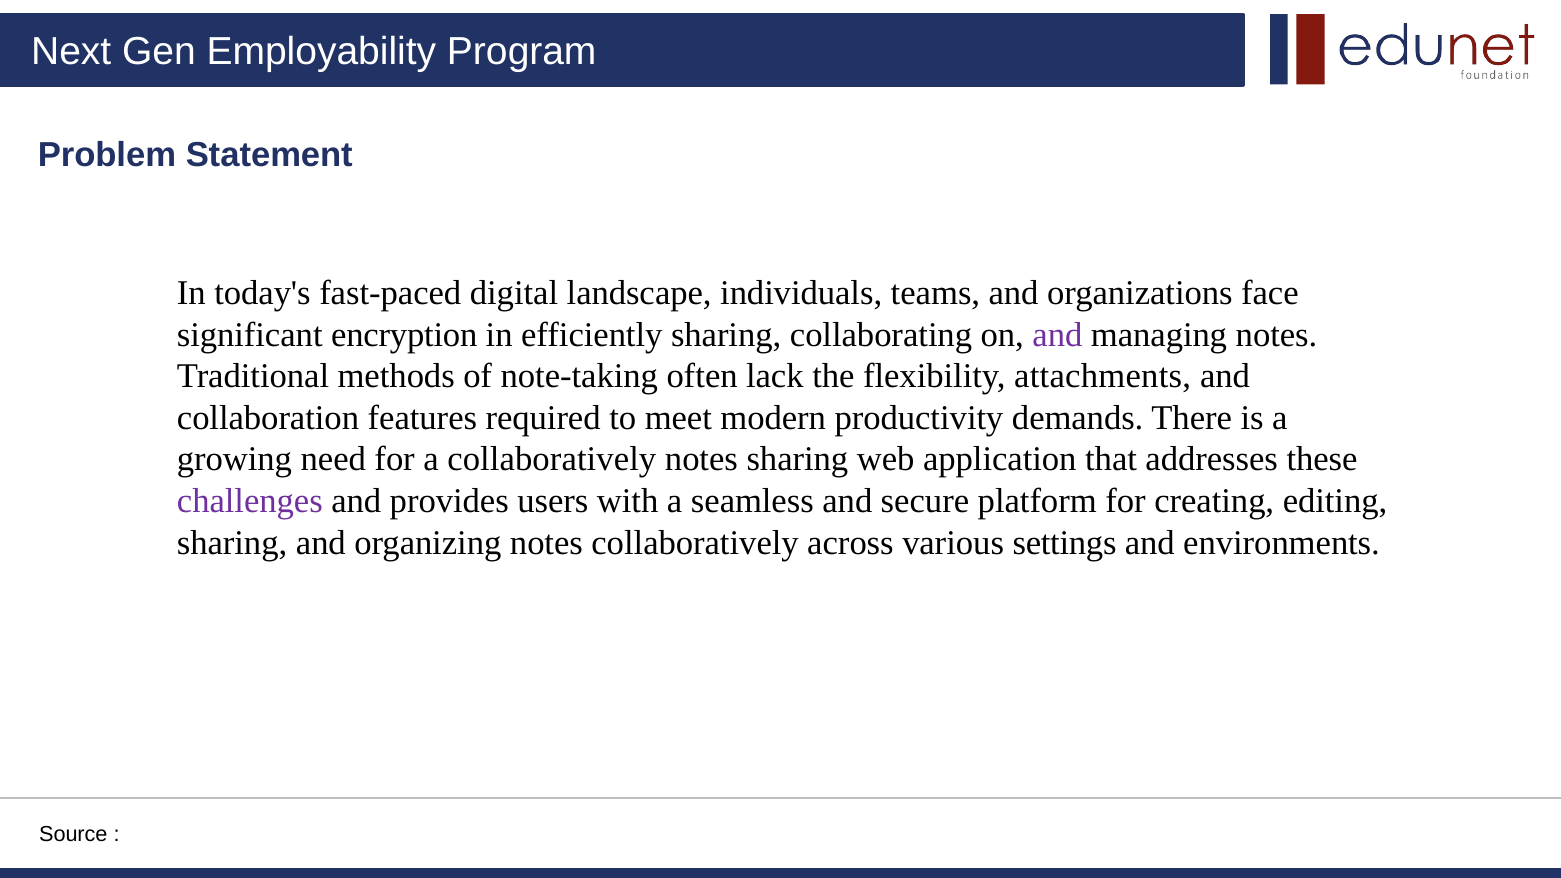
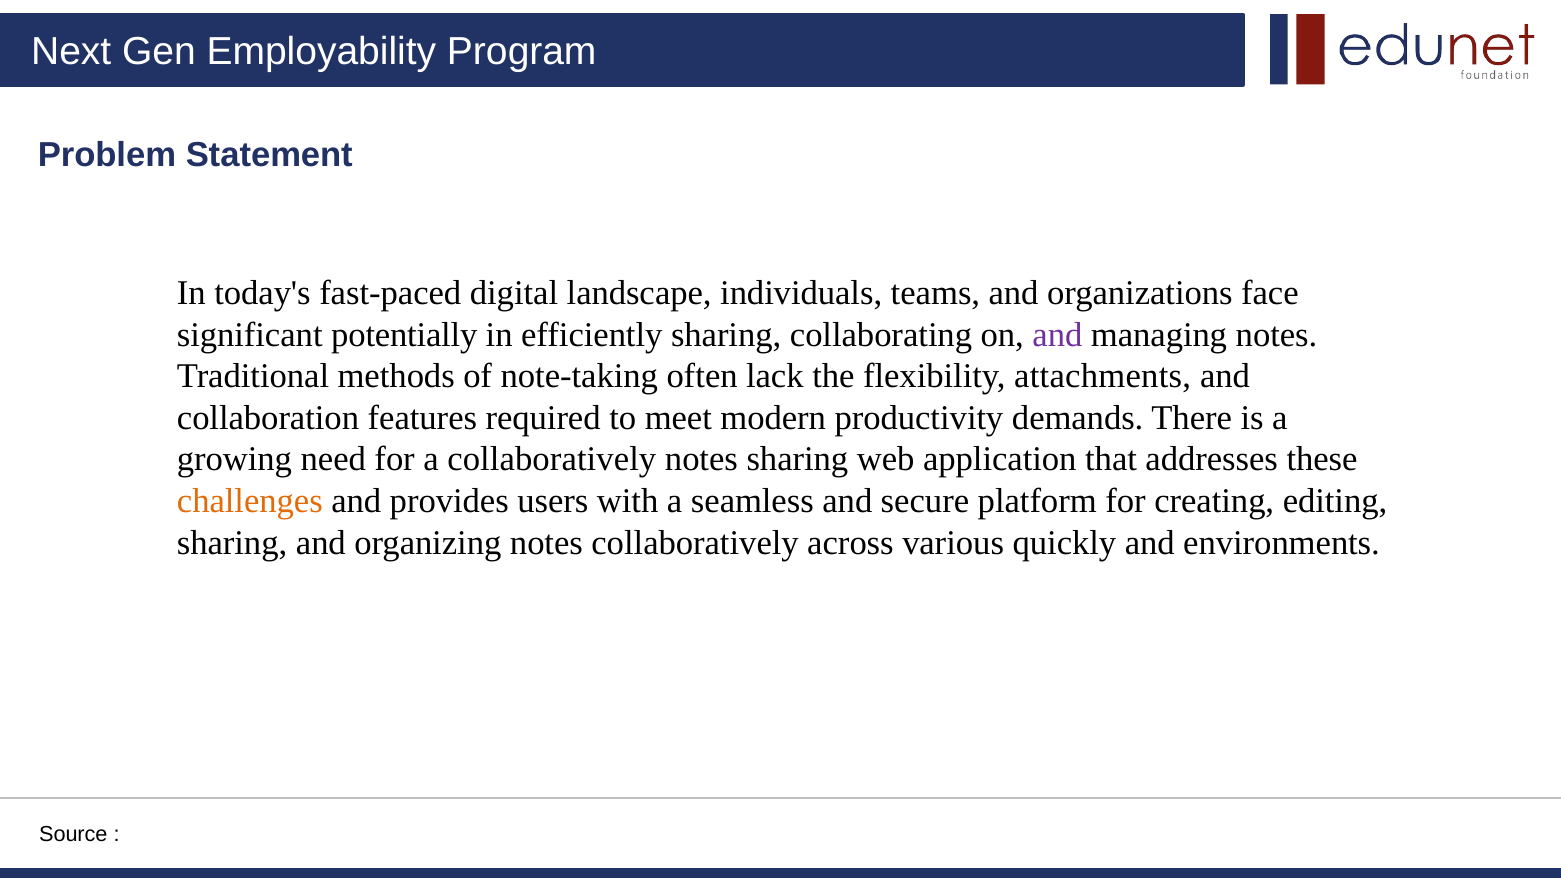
encryption: encryption -> potentially (404, 335)
challenges colour: purple -> orange (250, 501)
settings: settings -> quickly (1064, 543)
